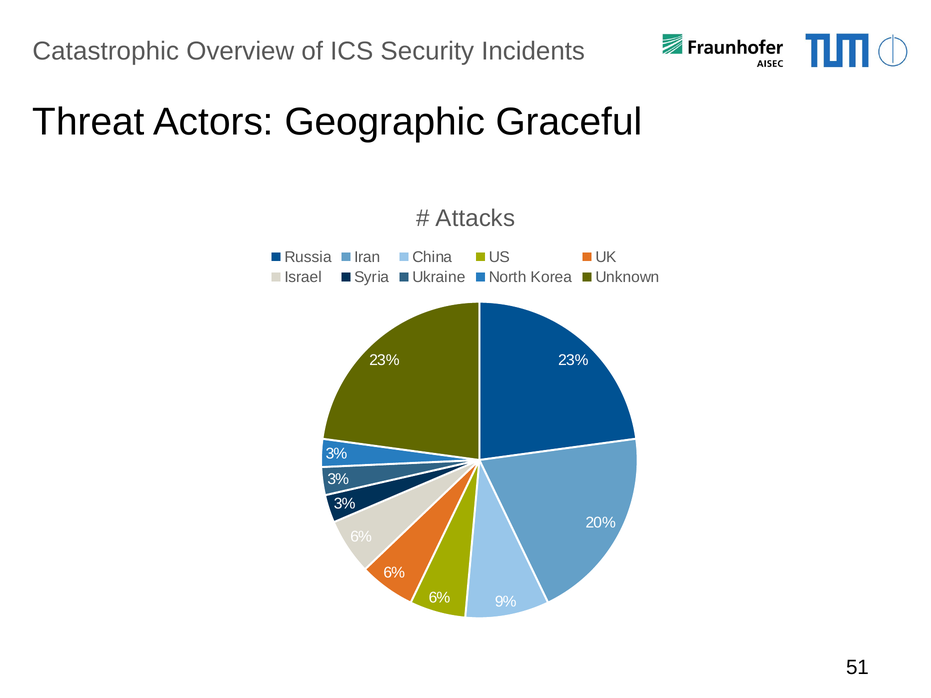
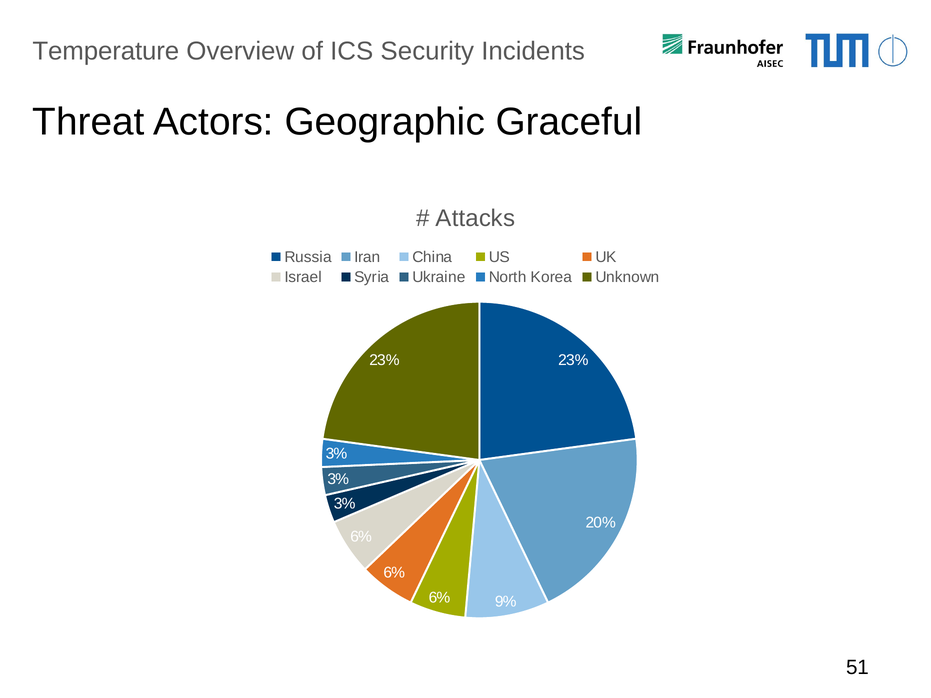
Catastrophic: Catastrophic -> Temperature (106, 51)
